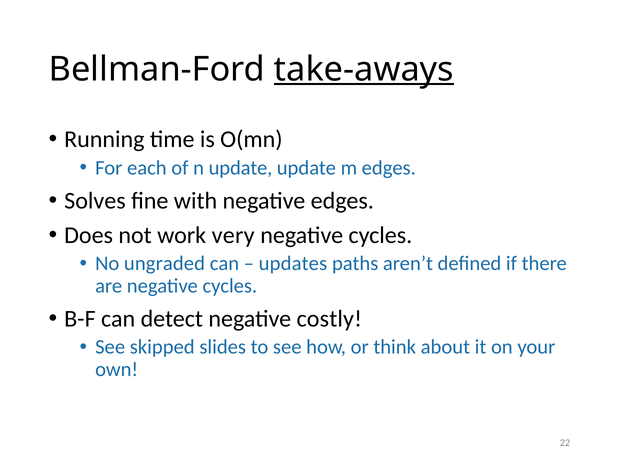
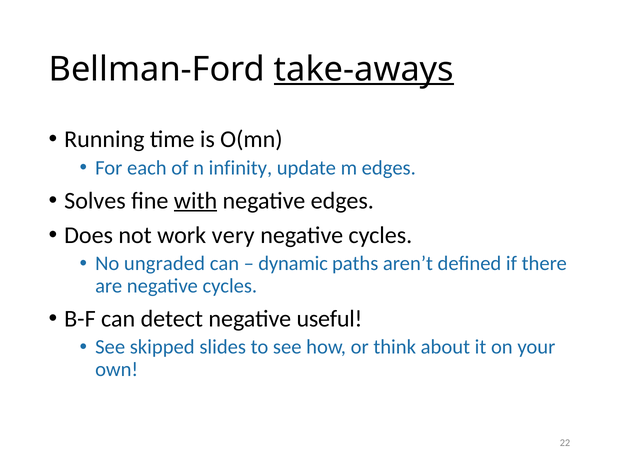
n update: update -> infinity (240, 168)
with underline: none -> present (196, 201)
updates: updates -> dynamic (293, 264)
costly: costly -> useful (329, 319)
